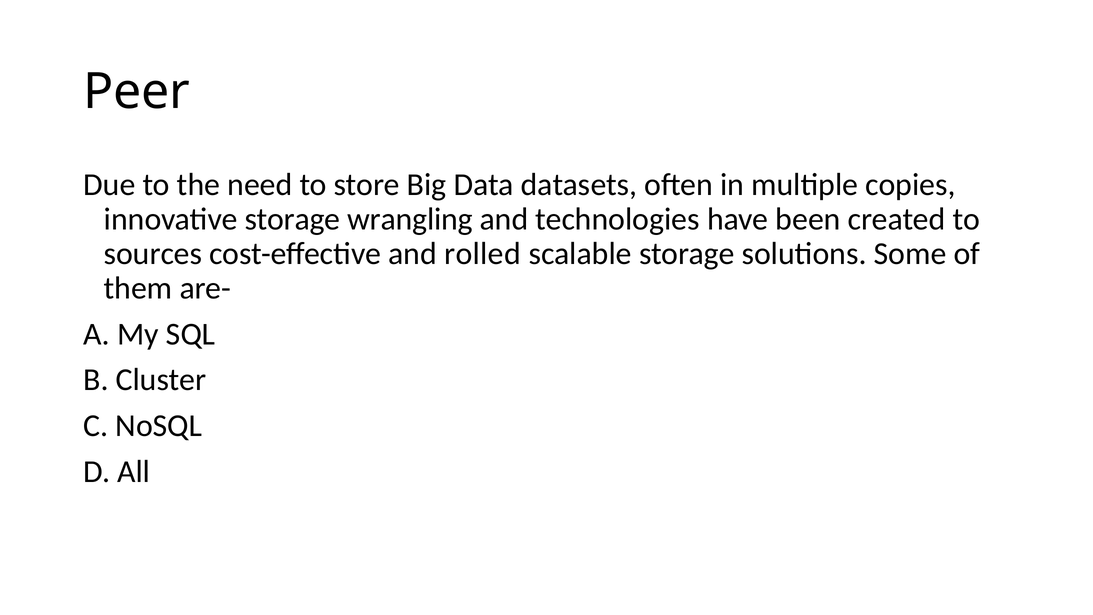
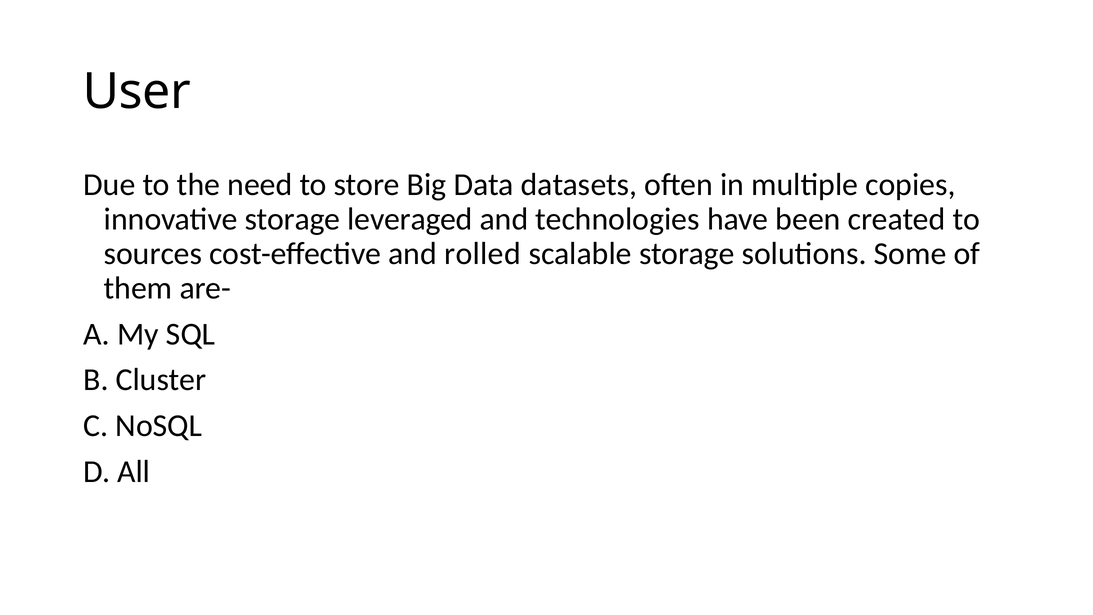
Peer: Peer -> User (137, 92)
wrangling: wrangling -> leveraged (410, 219)
